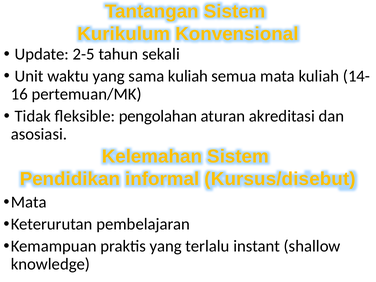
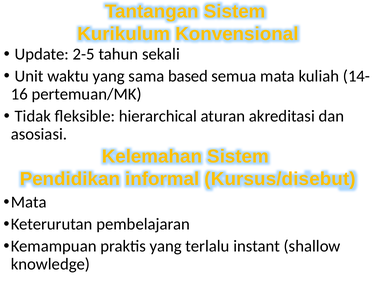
sama kuliah: kuliah -> based (188, 76)
pengolahan: pengolahan -> hierarchical (158, 116)
